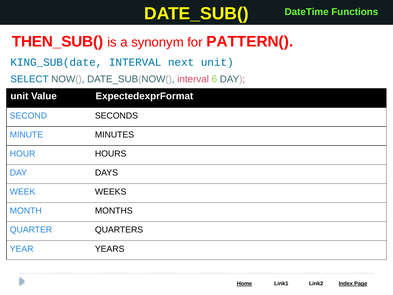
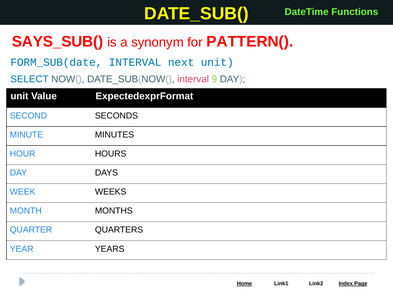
THEN_SUB(: THEN_SUB( -> SAYS_SUB( (58, 42)
KING_SUB(date: KING_SUB(date -> FORM_SUB(date (56, 62)
6: 6 -> 9 (214, 79)
